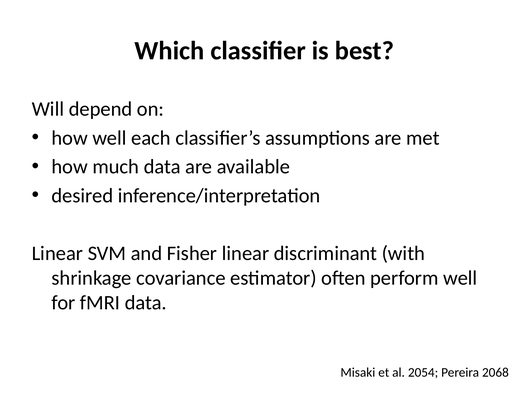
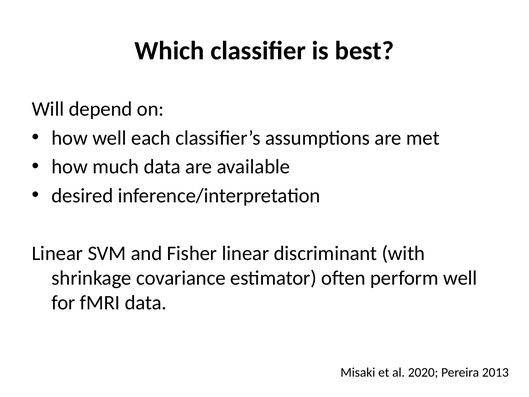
2054: 2054 -> 2020 (423, 372)
2068: 2068 -> 2013 (495, 372)
